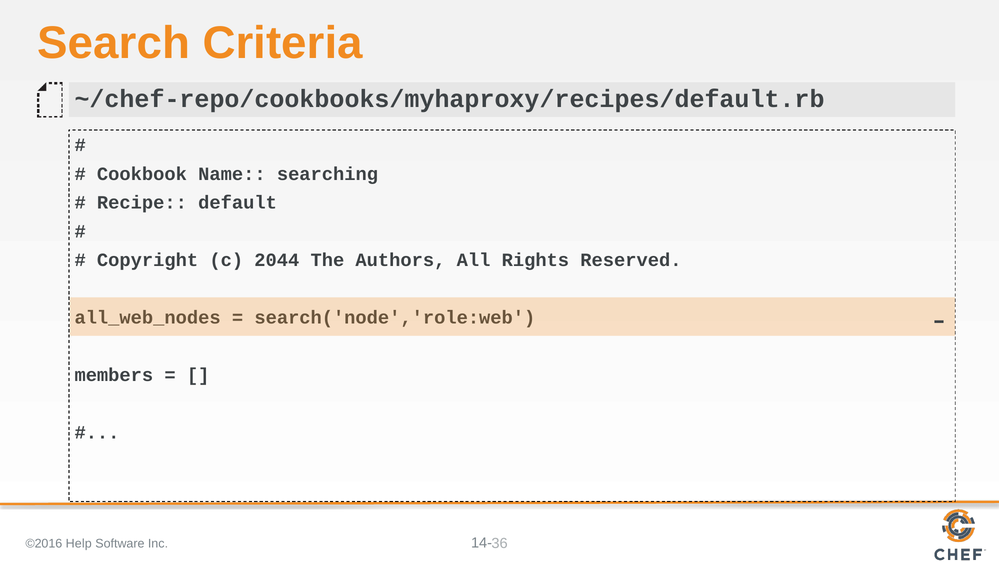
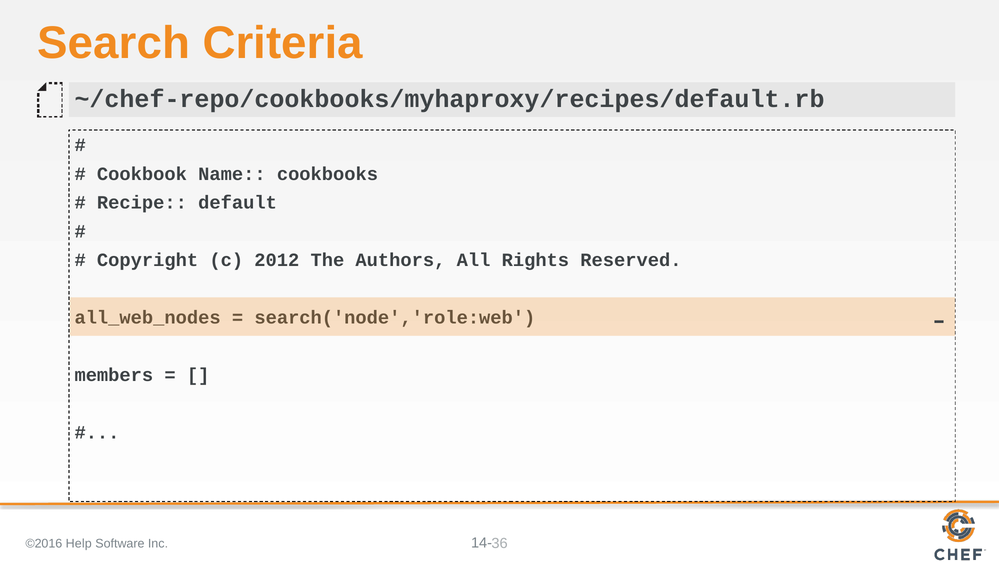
searching: searching -> cookbooks (327, 174)
2044: 2044 -> 2012 (277, 260)
